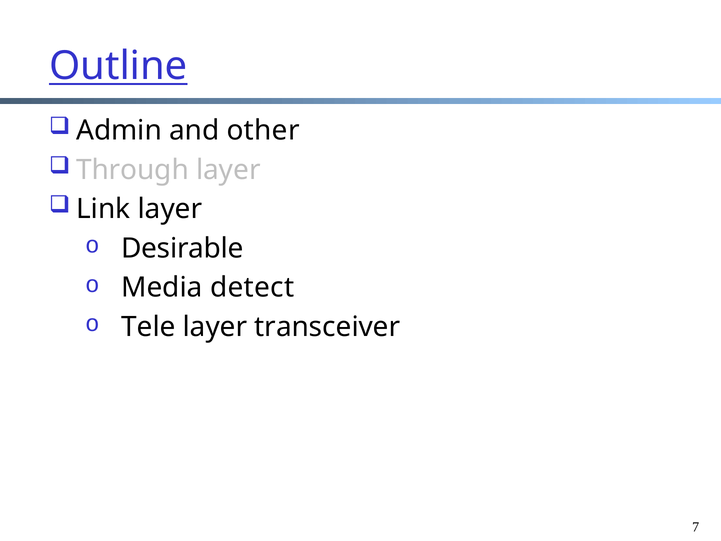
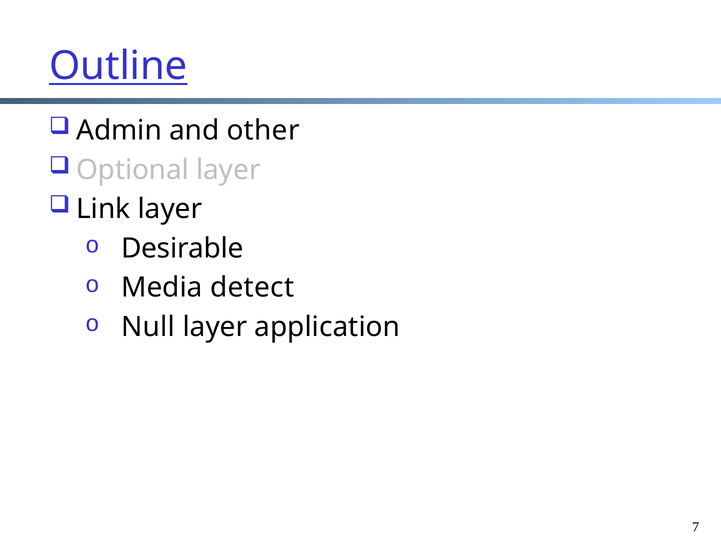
Through: Through -> Optional (133, 170)
Tele: Tele -> Null (148, 327)
transceiver: transceiver -> application (327, 327)
